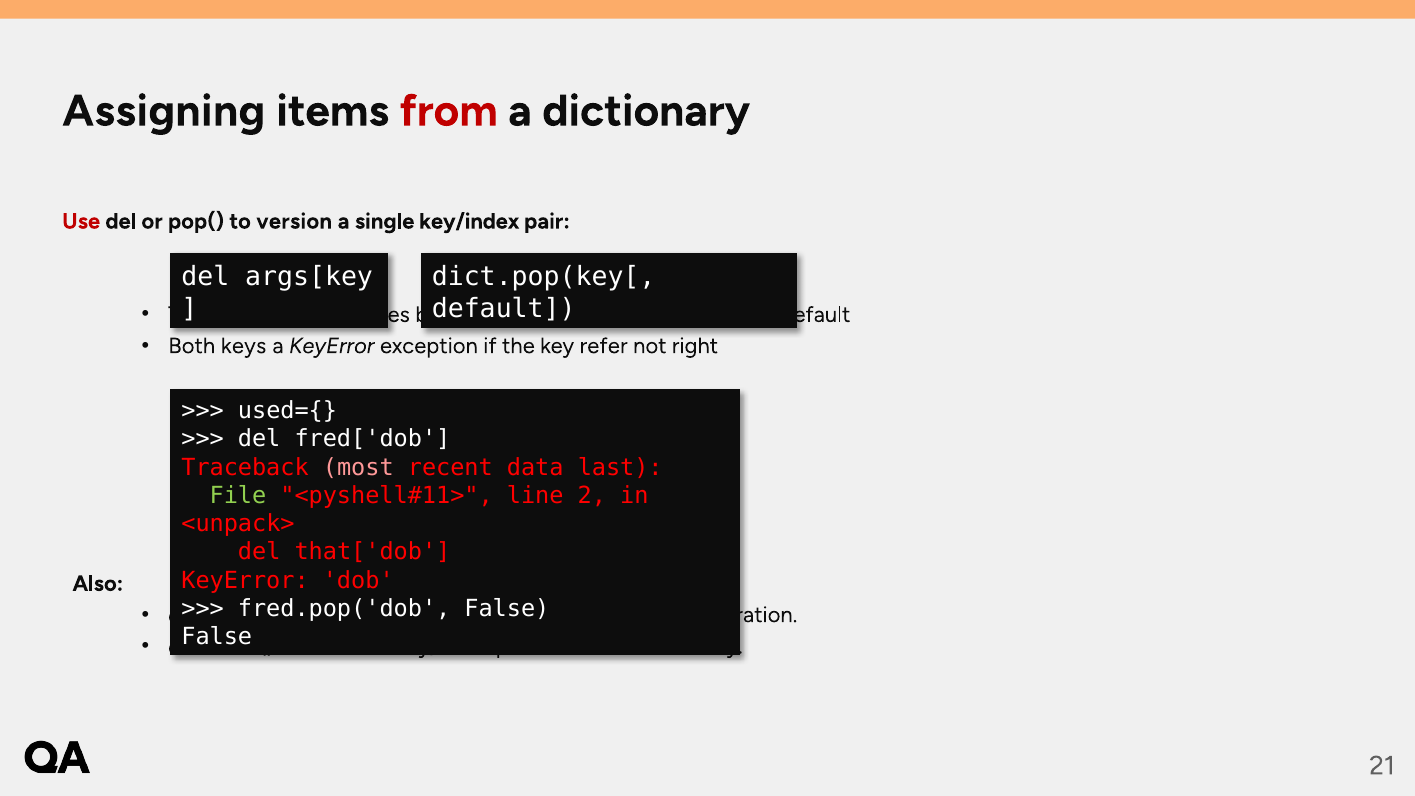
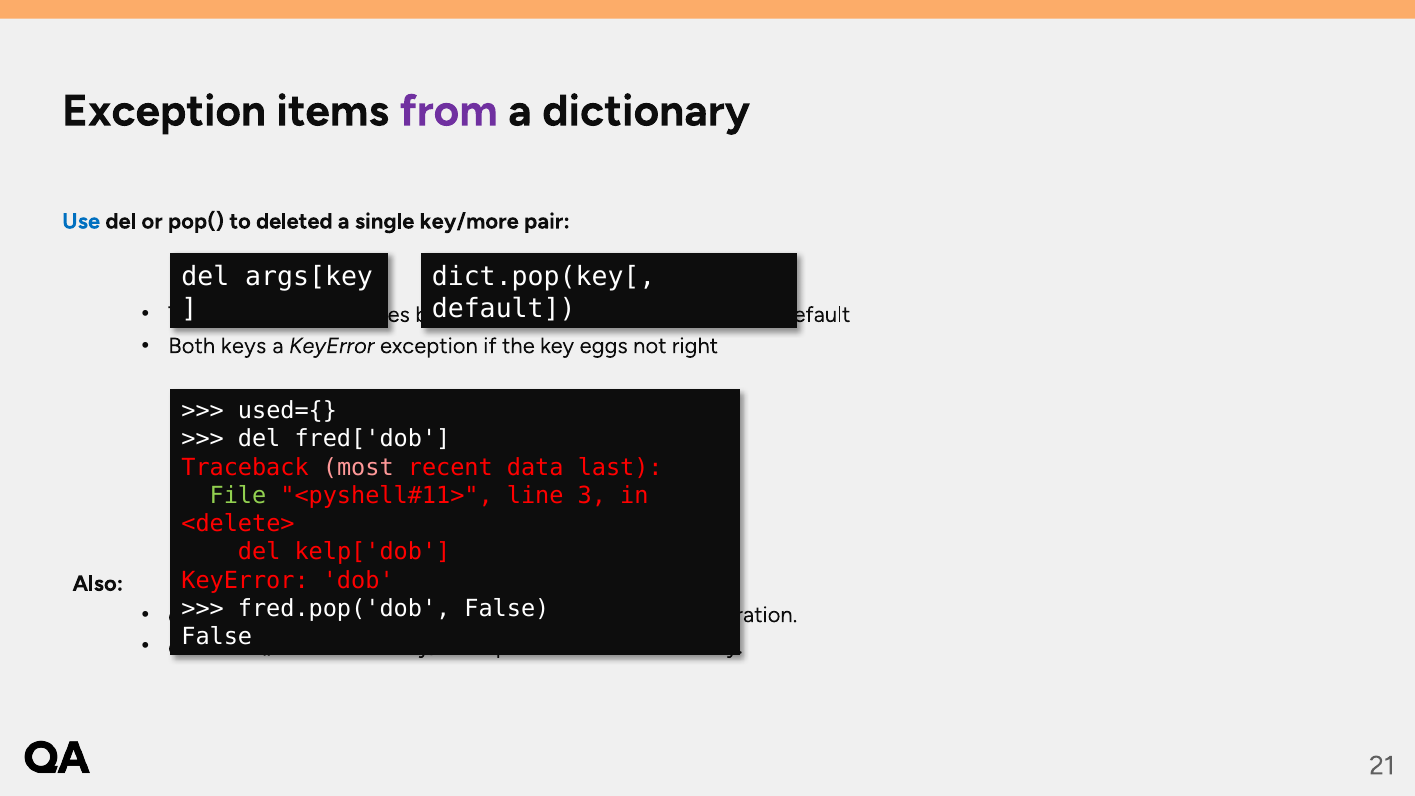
Assigning: Assigning -> Exception (164, 111)
from colour: red -> purple (449, 111)
Use colour: red -> blue (81, 221)
version: version -> deleted (294, 221)
key/index: key/index -> key/more (469, 221)
refer: refer -> eggs (604, 346)
2: 2 -> 3 (592, 496)
<unpack>: <unpack> -> <delete> (238, 524)
that['dob: that['dob -> kelp['dob (372, 552)
